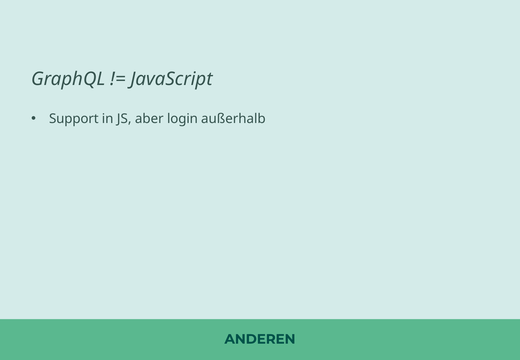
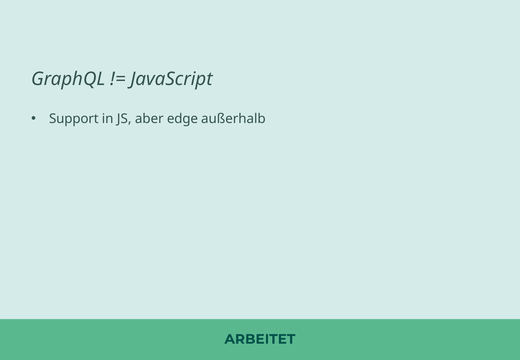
login: login -> edge (182, 119)
ANDEREN: ANDEREN -> ARBEITET (260, 339)
